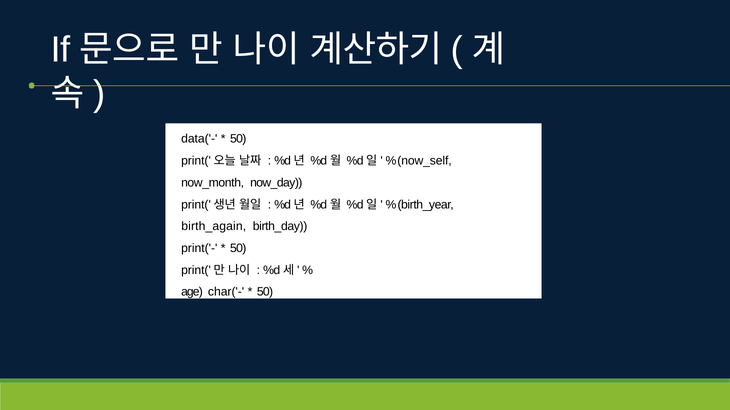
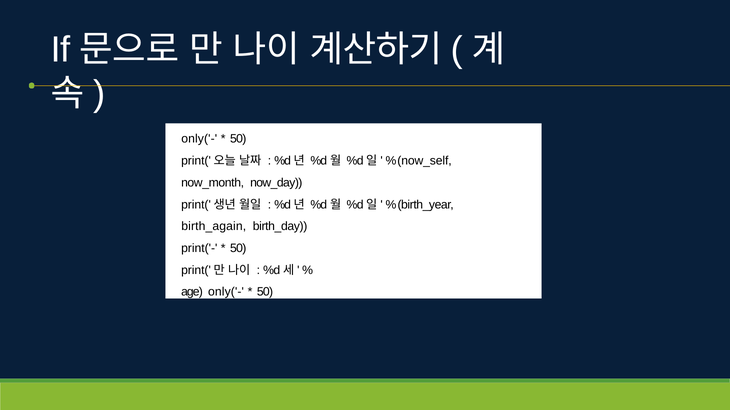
data('-: data('- -> only('- (199, 139)
age char('-: char('- -> only('- (226, 292)
